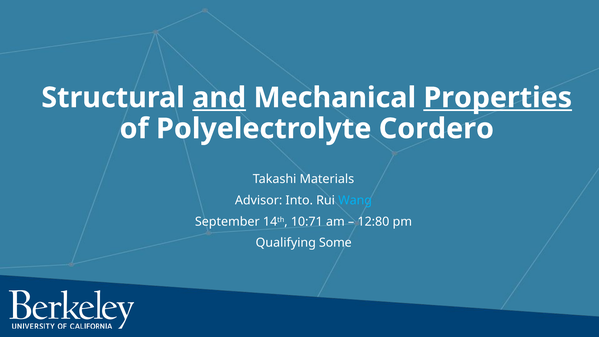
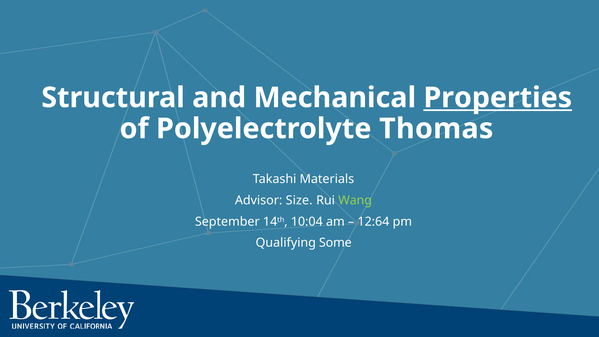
and underline: present -> none (219, 98)
Cordero: Cordero -> Thomas (436, 129)
Into: Into -> Size (299, 200)
Wang colour: light blue -> light green (355, 200)
10:71: 10:71 -> 10:04 (307, 222)
12:80: 12:80 -> 12:64 (373, 222)
